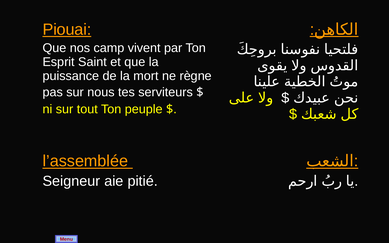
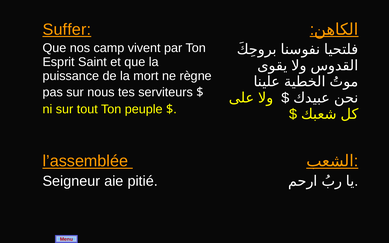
Piouai: Piouai -> Suffer (67, 29)
